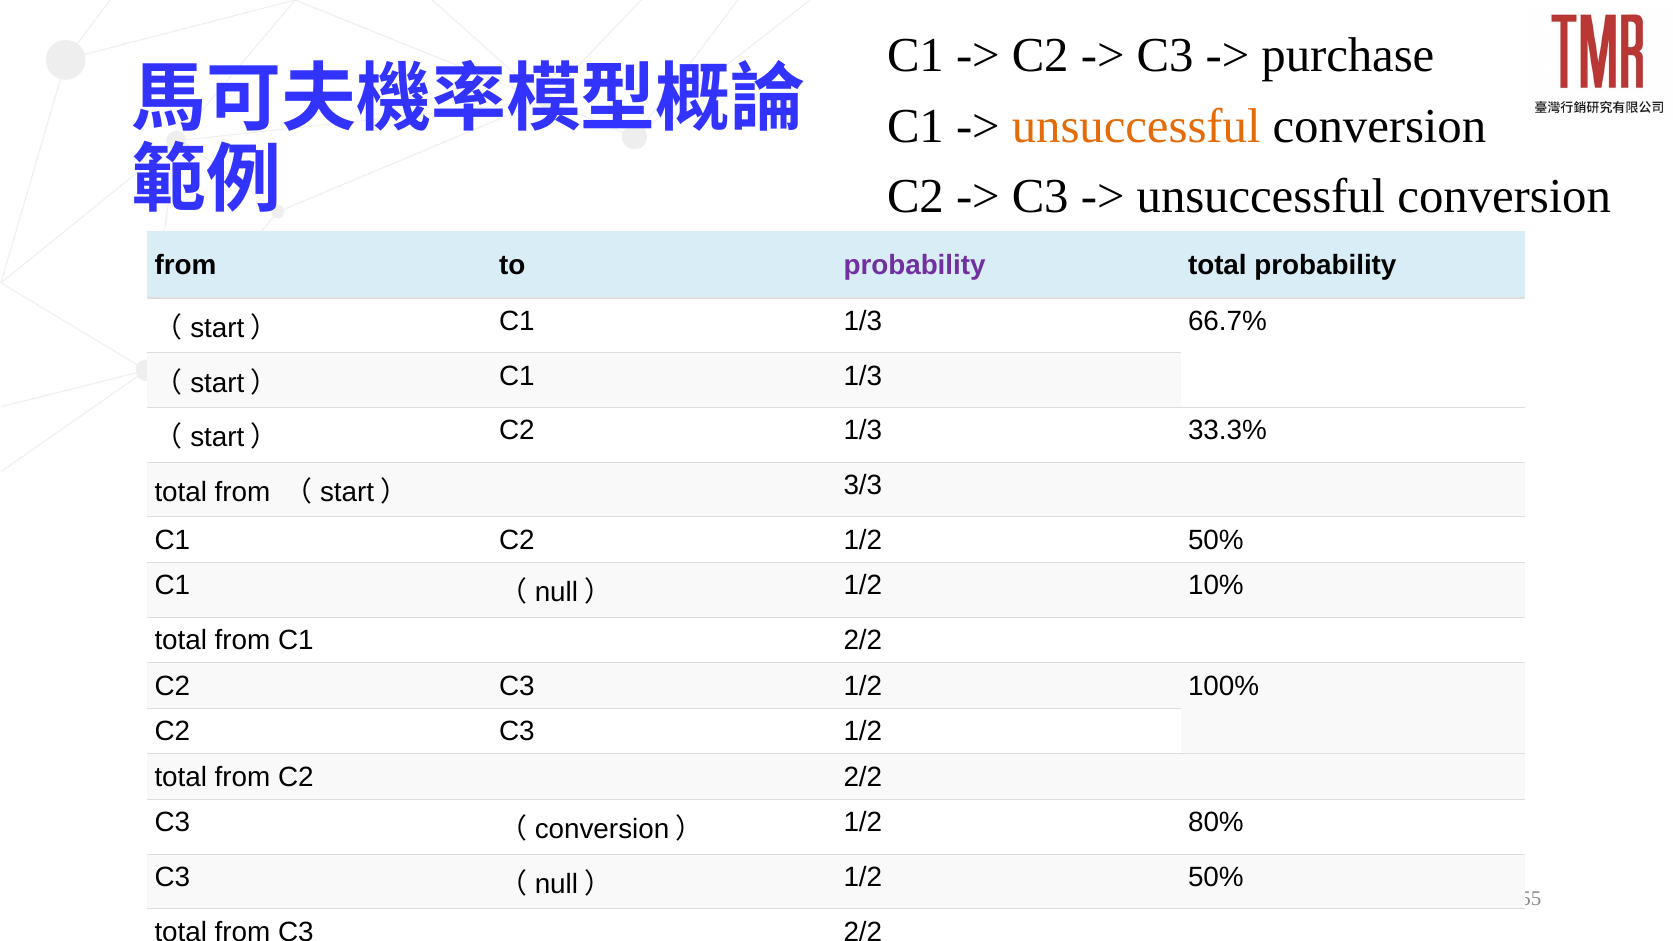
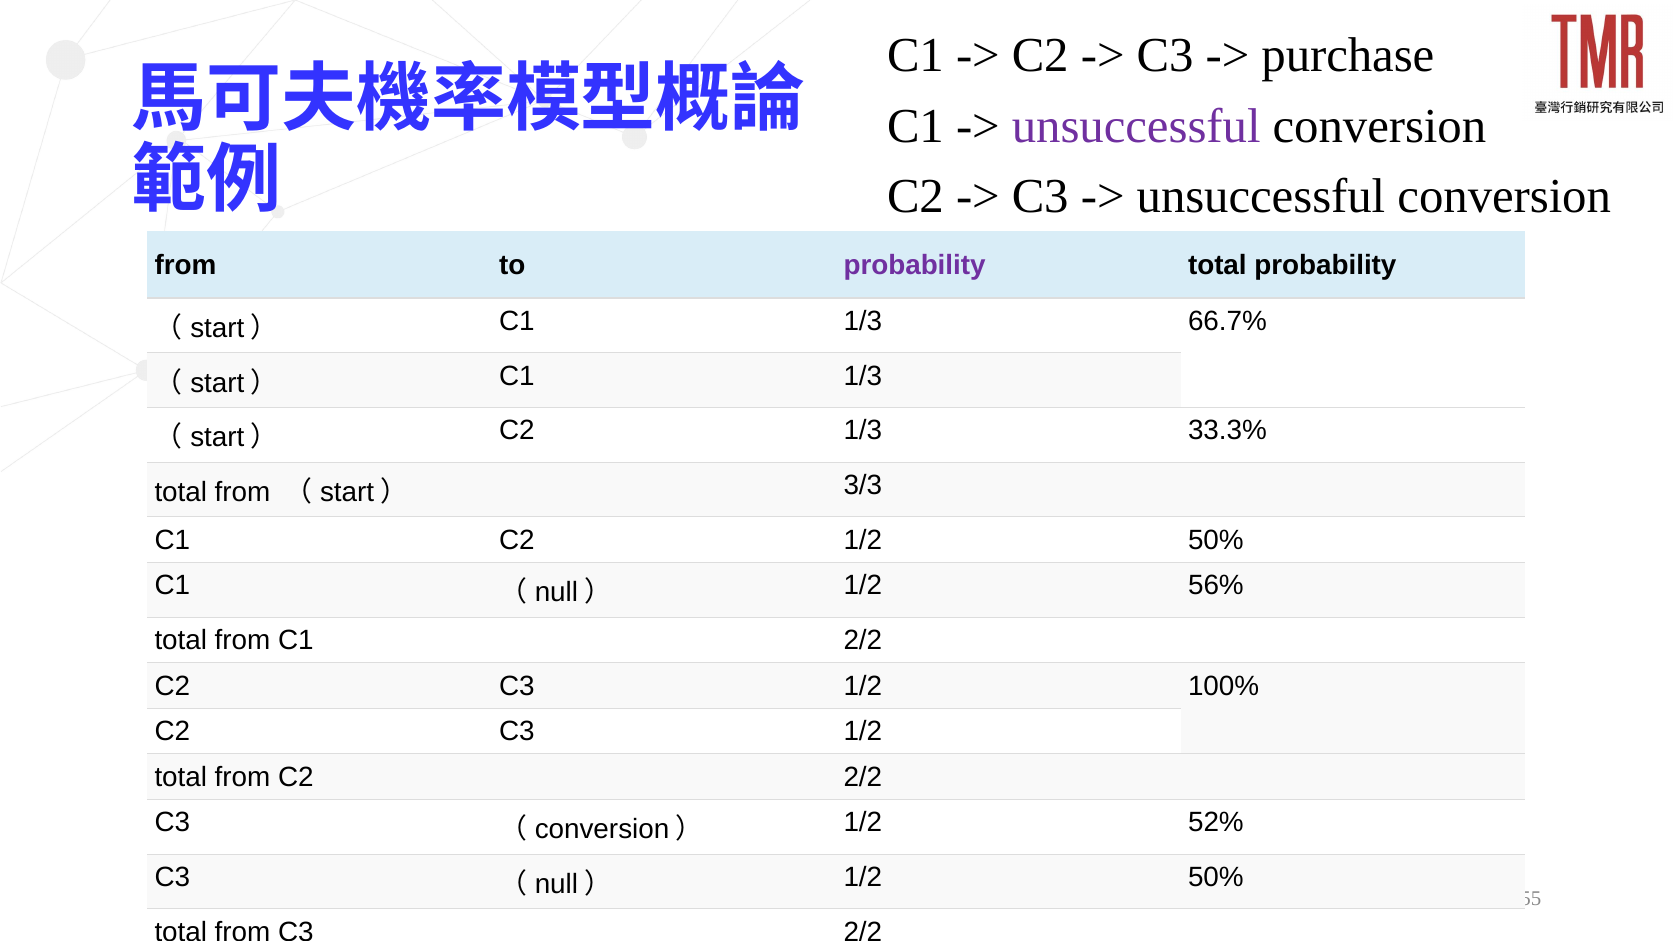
unsuccessful colour: orange -> purple (1136, 126)
10%: 10% -> 56% (1216, 586)
80%: 80% -> 52% (1216, 823)
